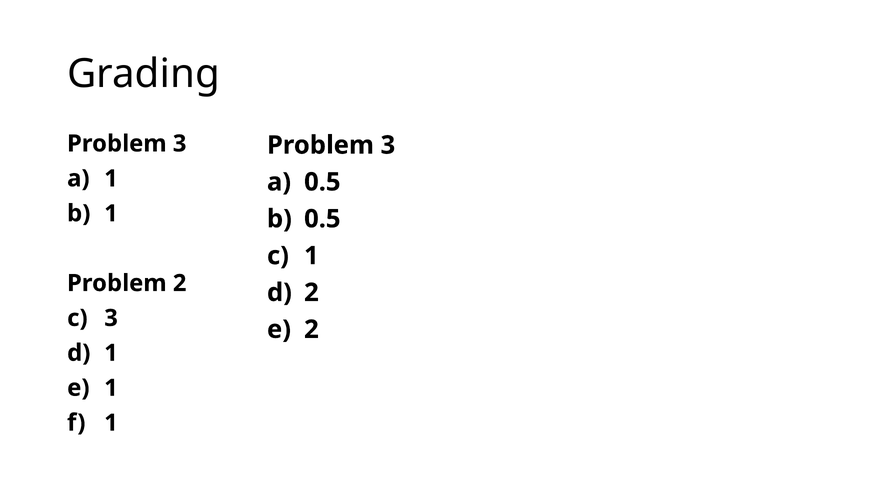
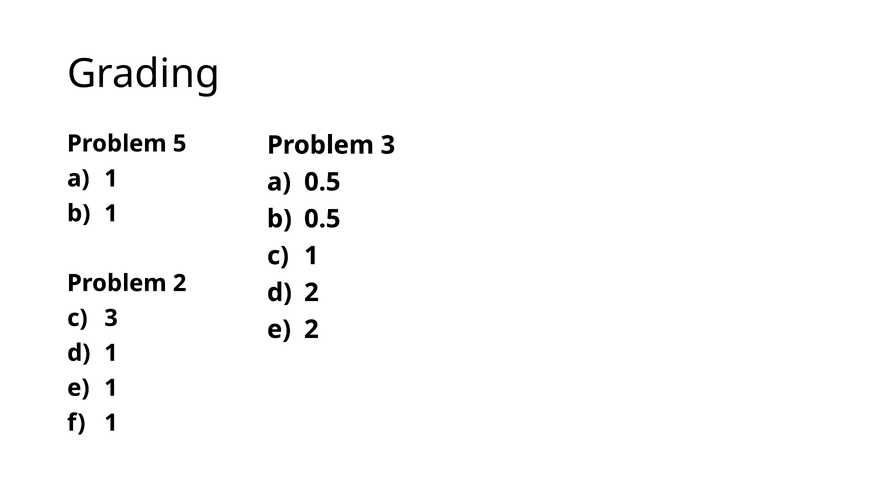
3: 3 -> 5 (180, 144)
